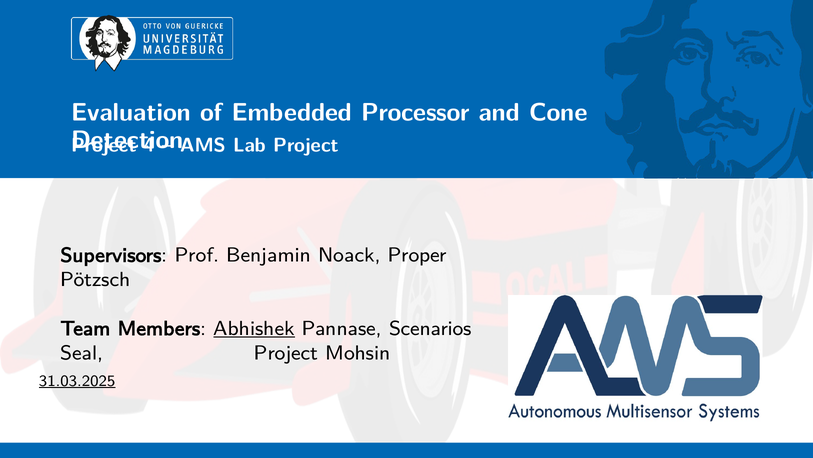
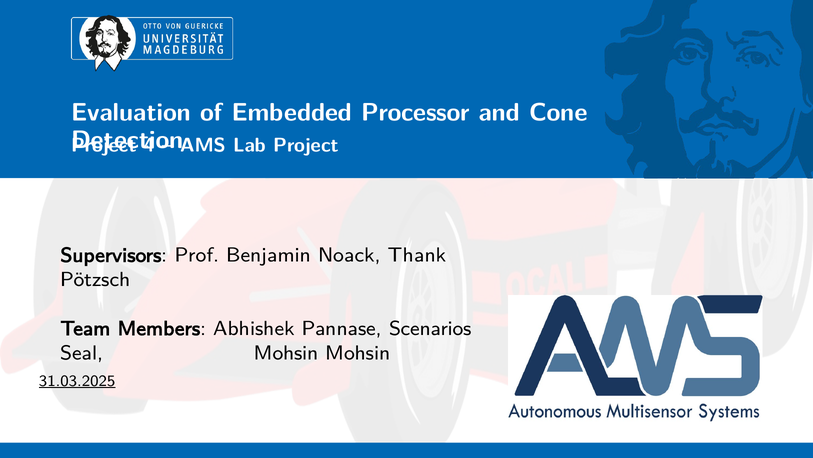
Proper: Proper -> Thank (417, 255)
Abhishek underline: present -> none (254, 328)
Seal Project: Project -> Mohsin (286, 352)
